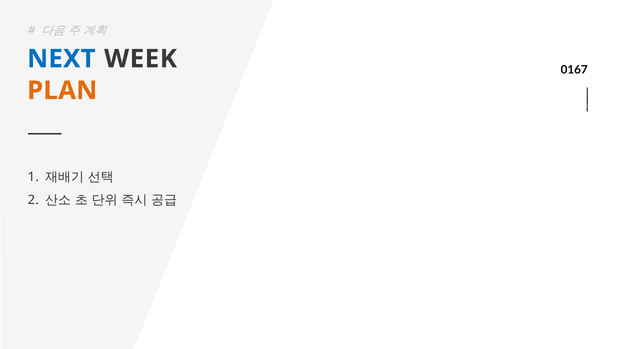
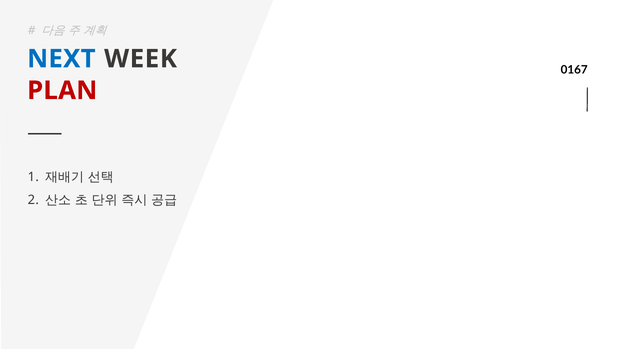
PLAN colour: orange -> red (62, 90)
